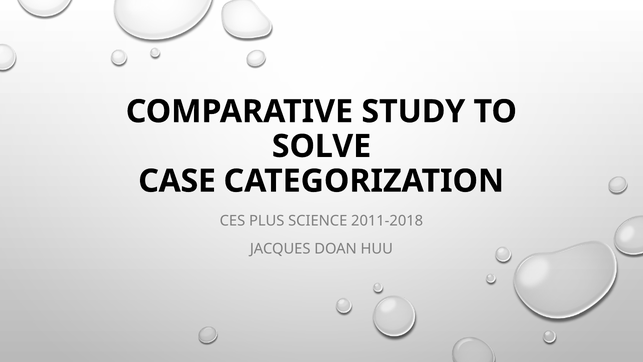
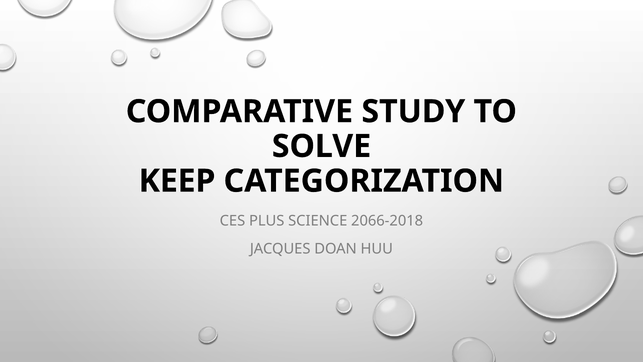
CASE: CASE -> KEEP (177, 181)
2011-2018: 2011-2018 -> 2066-2018 (387, 221)
